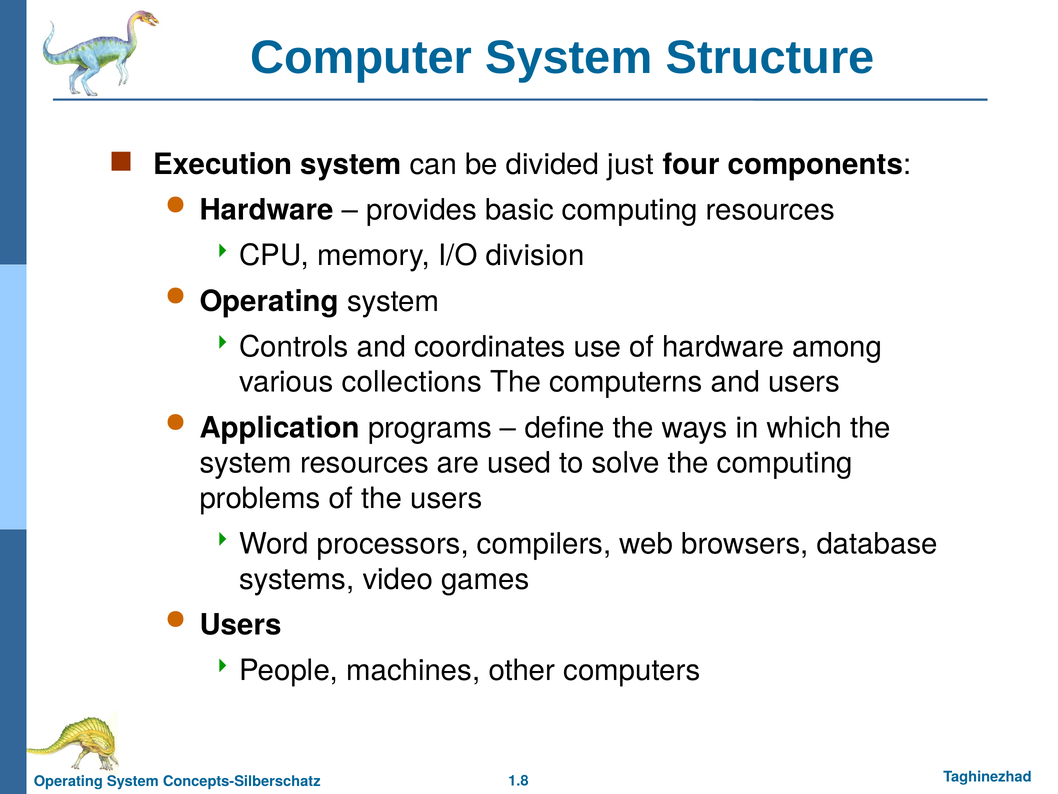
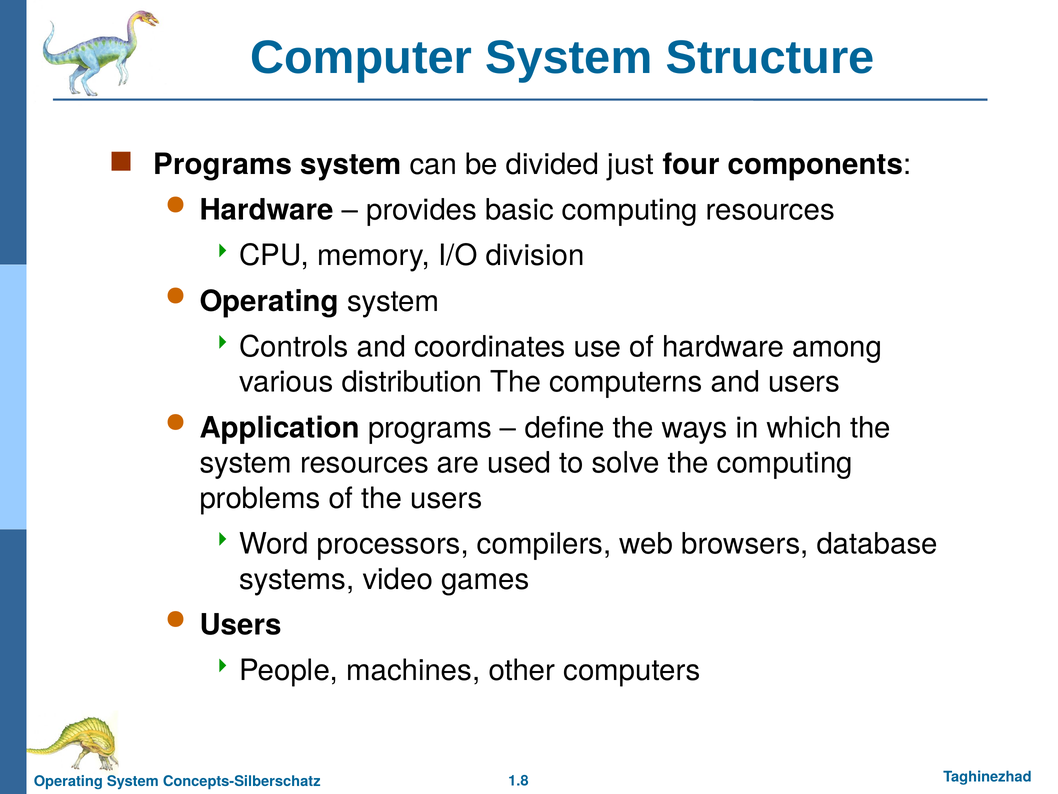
Execution: Execution -> Programs (223, 164)
collections: collections -> distribution (412, 382)
